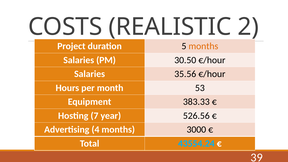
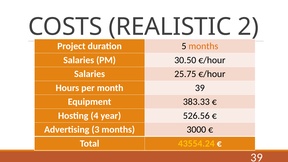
35.56: 35.56 -> 25.75 (185, 74)
month 53: 53 -> 39 (200, 88)
7: 7 -> 4 (94, 116)
4: 4 -> 3 (95, 130)
43554.24 colour: light blue -> yellow (196, 144)
